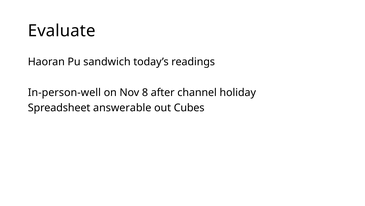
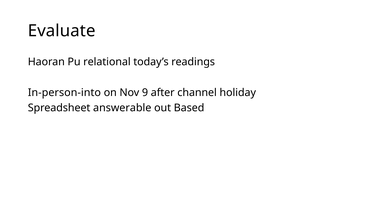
sandwich: sandwich -> relational (107, 62)
In-person-well: In-person-well -> In-person-into (64, 92)
8: 8 -> 9 (145, 92)
Cubes: Cubes -> Based (189, 108)
